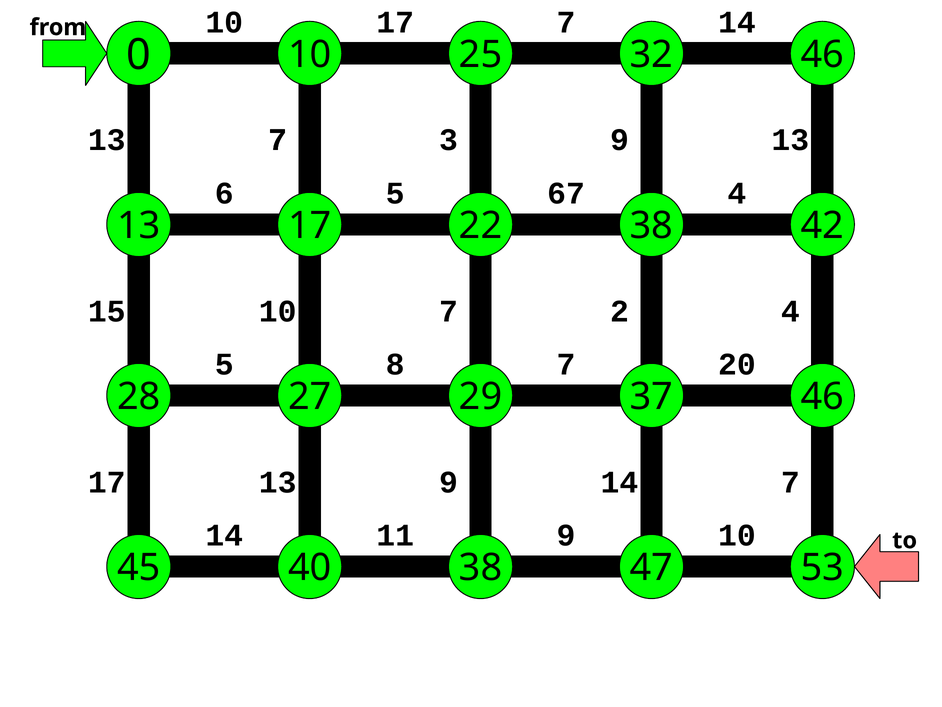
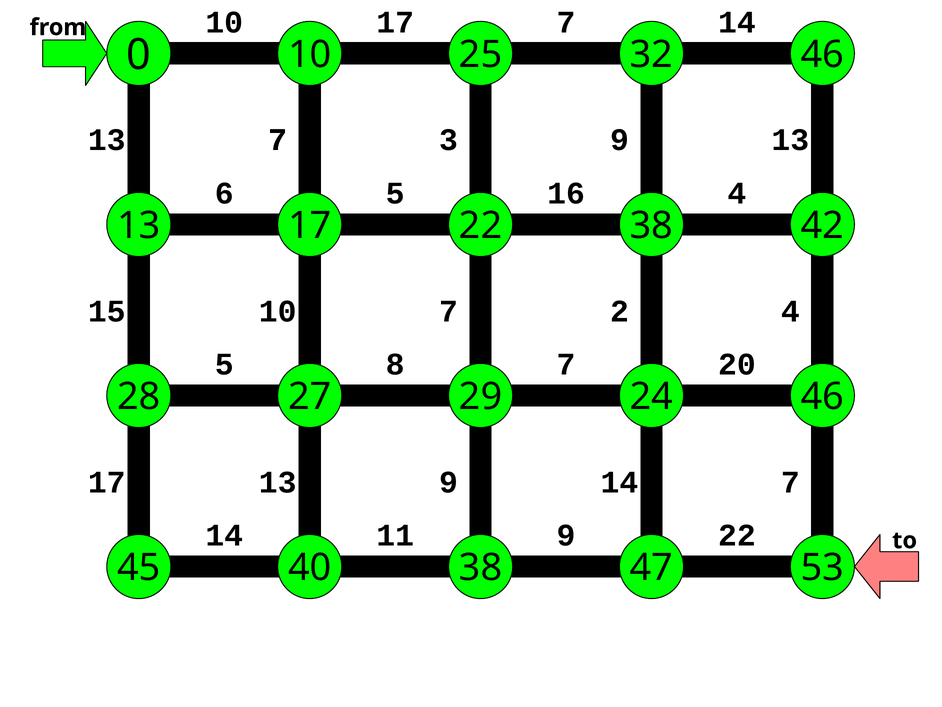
67: 67 -> 16 (566, 193)
37: 37 -> 24 (651, 397)
11 9 10: 10 -> 22 (737, 535)
